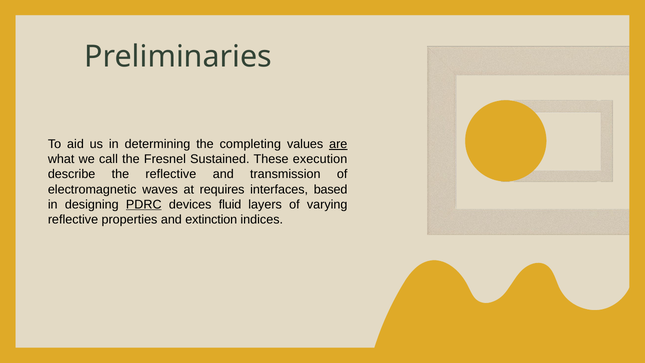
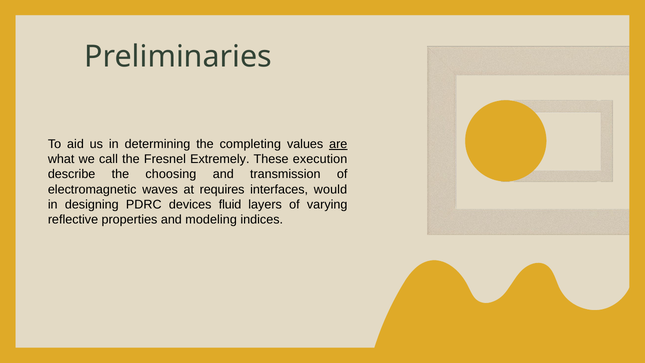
Sustained: Sustained -> Extremely (220, 159)
the reflective: reflective -> choosing (171, 174)
based: based -> would (330, 189)
PDRC underline: present -> none (144, 204)
extinction: extinction -> modeling (211, 219)
